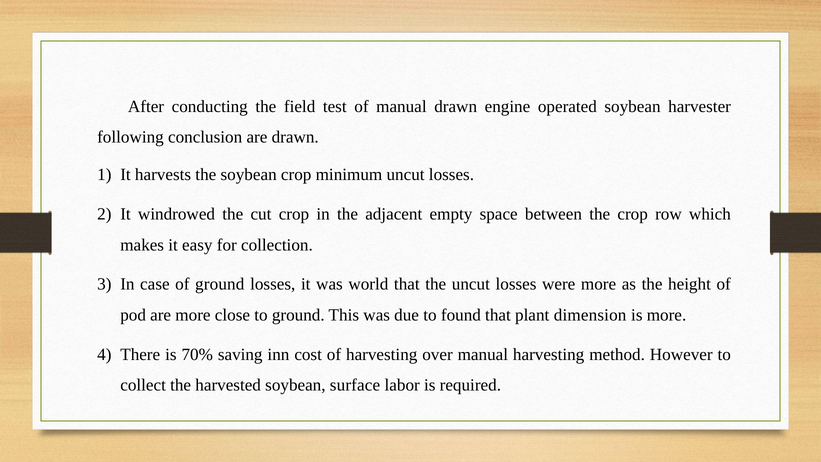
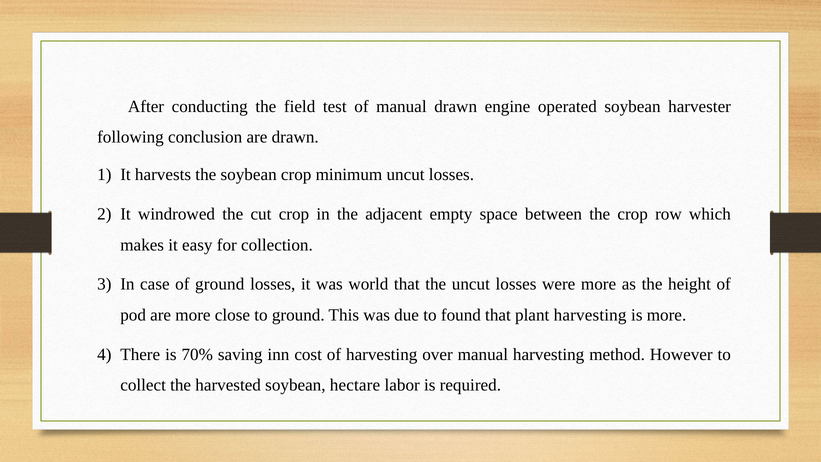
plant dimension: dimension -> harvesting (590, 315)
surface: surface -> hectare (355, 385)
